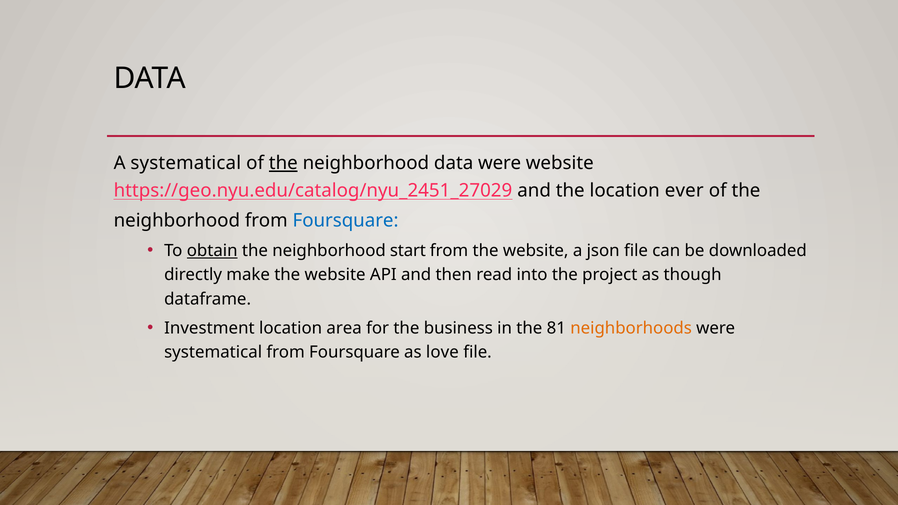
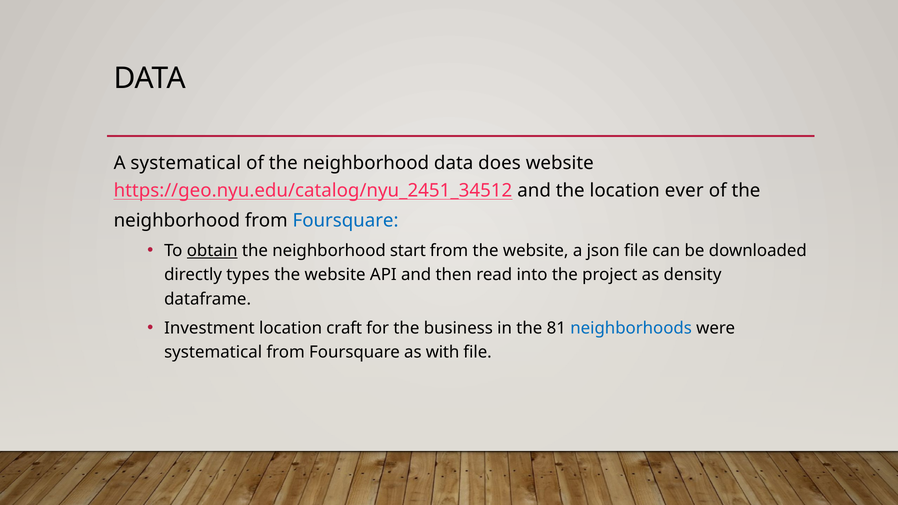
the underline: present -> none (283, 163)
data were: were -> does (499, 163)
https://geo.nyu.edu/catalog/nyu_2451_27029: https://geo.nyu.edu/catalog/nyu_2451_27029 -> https://geo.nyu.edu/catalog/nyu_2451_34512 (313, 191)
make: make -> types (248, 275)
though: though -> density (693, 275)
area: area -> craft (344, 328)
neighborhoods colour: orange -> blue (631, 328)
love: love -> with (443, 352)
